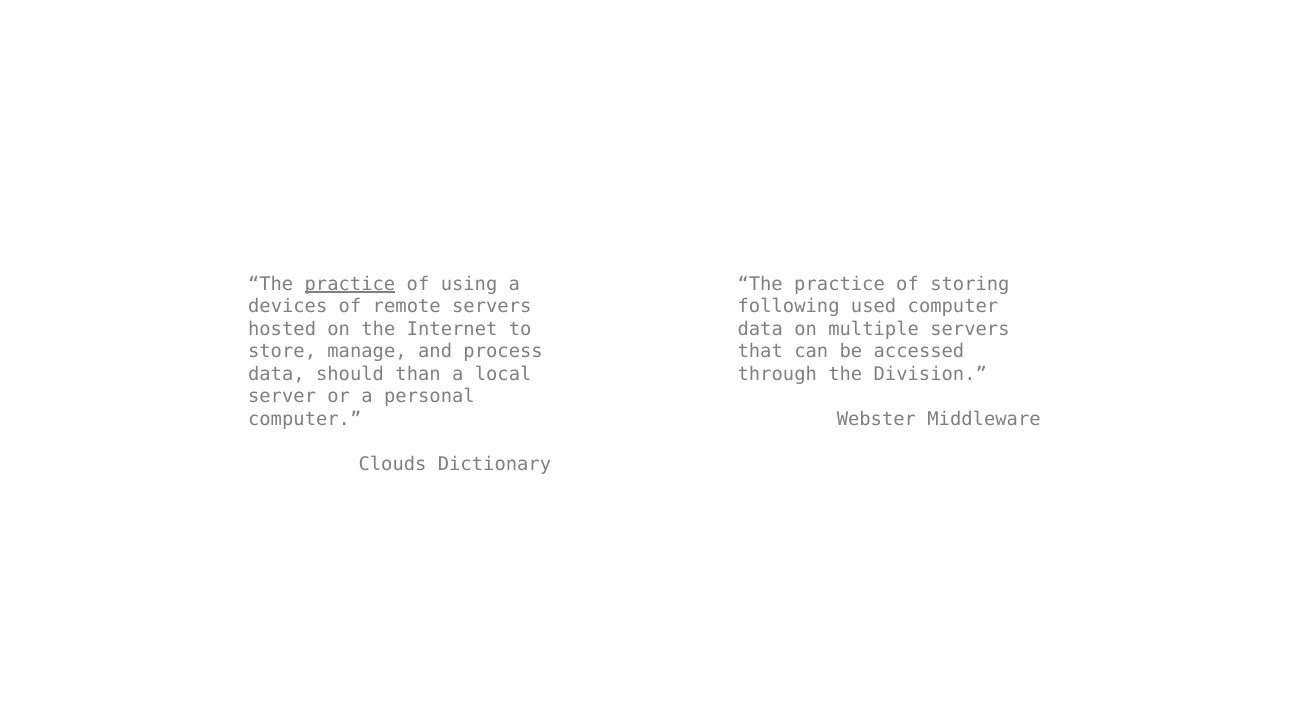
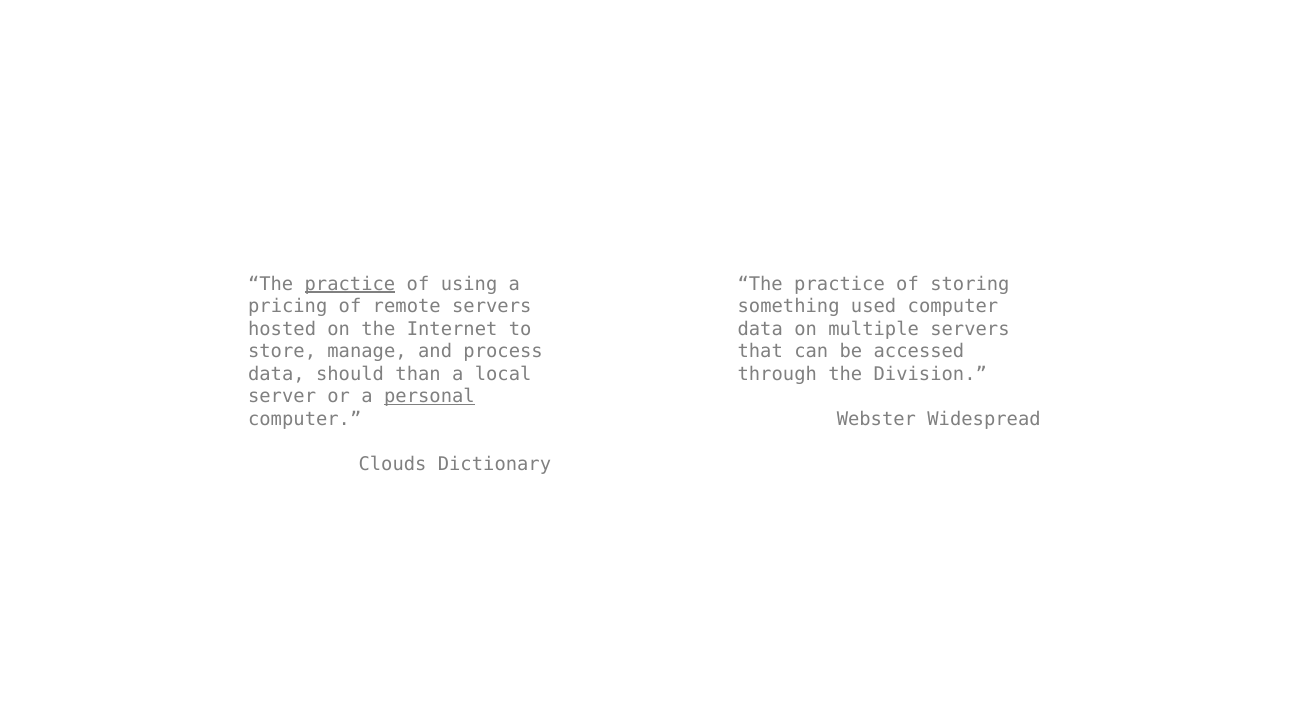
devices: devices -> pricing (288, 306)
following: following -> something (789, 306)
personal underline: none -> present (429, 397)
Middleware: Middleware -> Widespread (984, 419)
